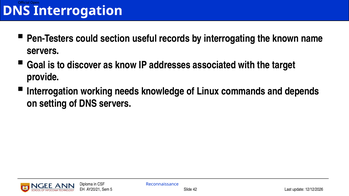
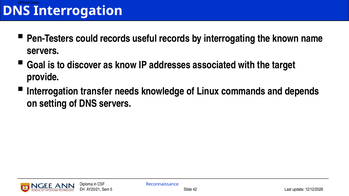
could section: section -> records (115, 39)
working: working -> transfer (97, 91)
